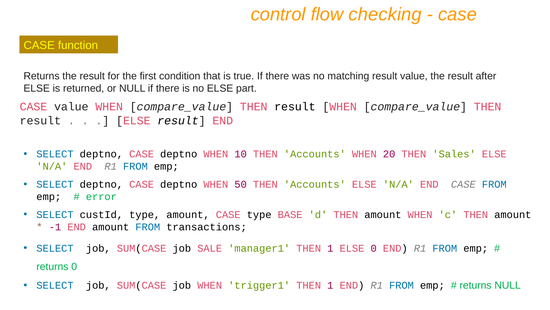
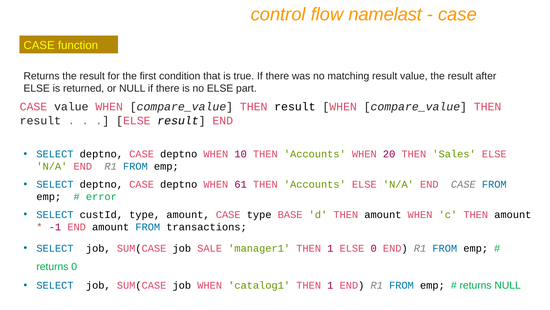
checking: checking -> namelast (385, 14)
50: 50 -> 61 (241, 184)
trigger1: trigger1 -> catalog1 (259, 285)
